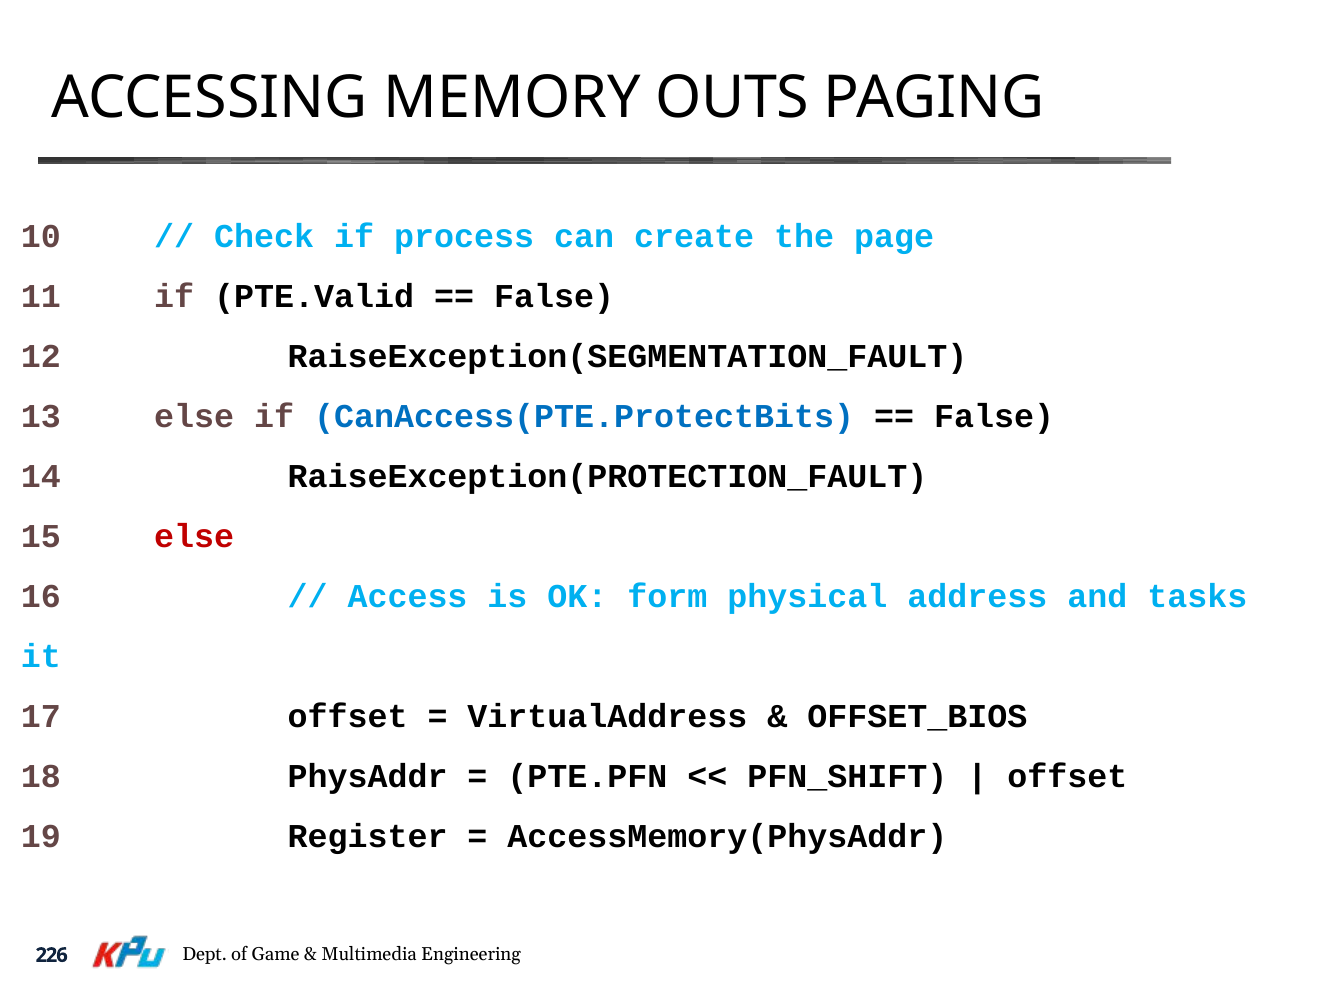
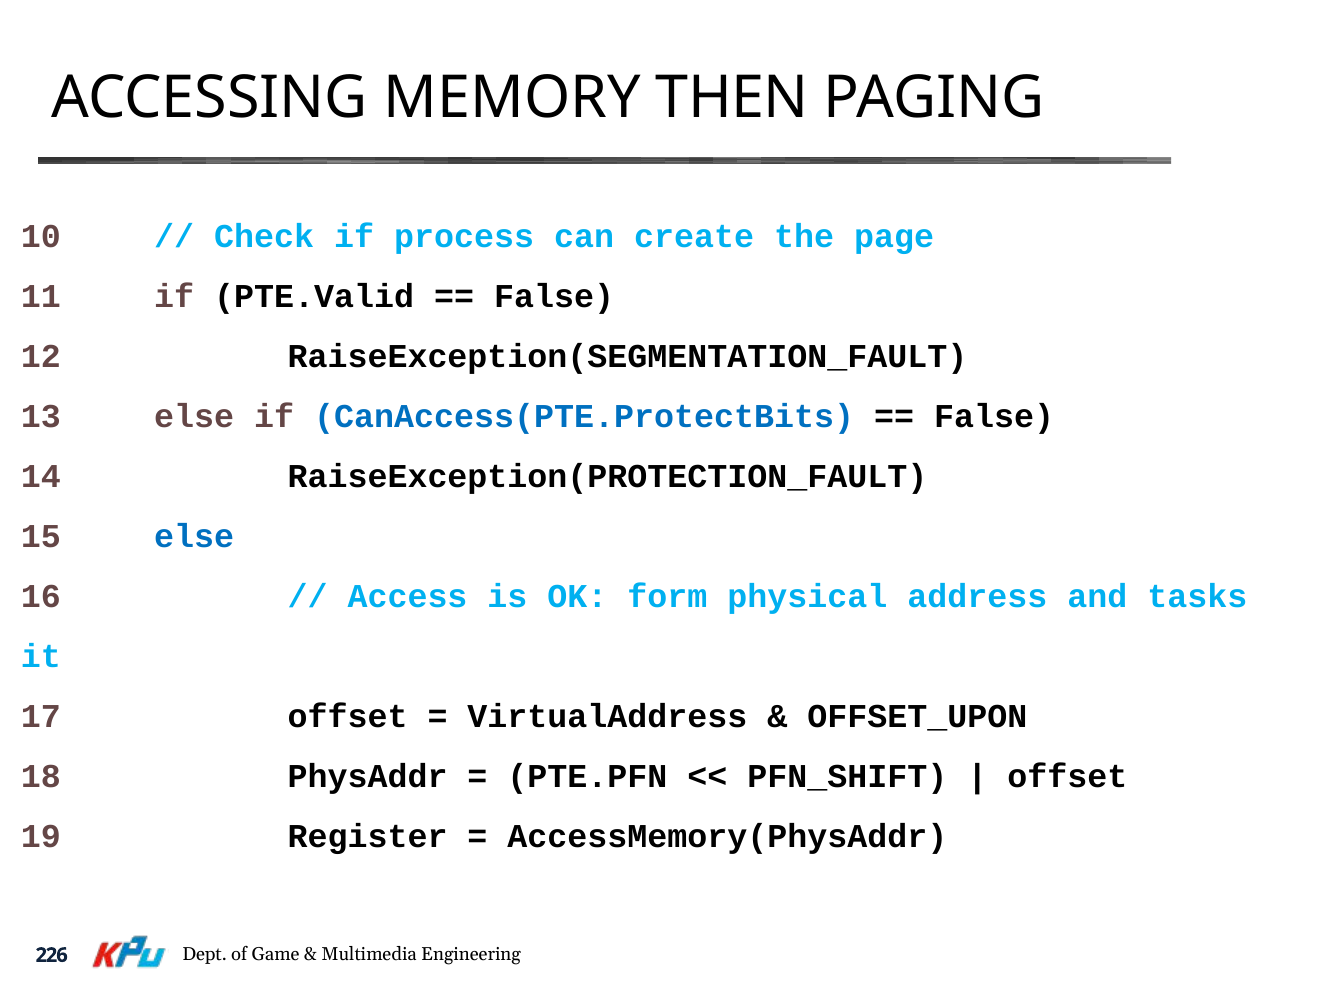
OUTS: OUTS -> THEN (732, 98)
else colour: red -> blue (194, 537)
OFFSET_BIOS: OFFSET_BIOS -> OFFSET_UPON (917, 717)
